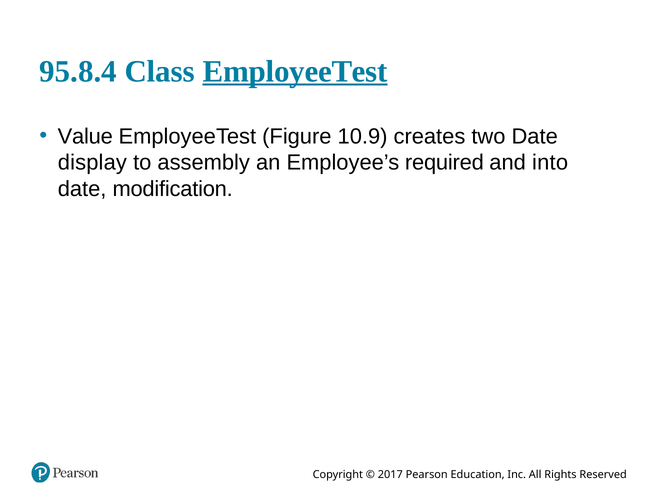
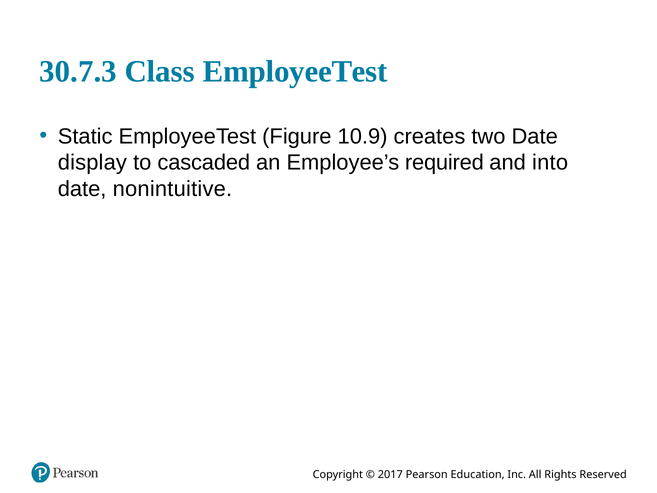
95.8.4: 95.8.4 -> 30.7.3 (78, 71)
EmployeeTest underline: present -> none (295, 71)
Value: Value -> Static (85, 136)
assembly: assembly -> cascaded (204, 163)
modification: modification -> nonintuitive (172, 189)
